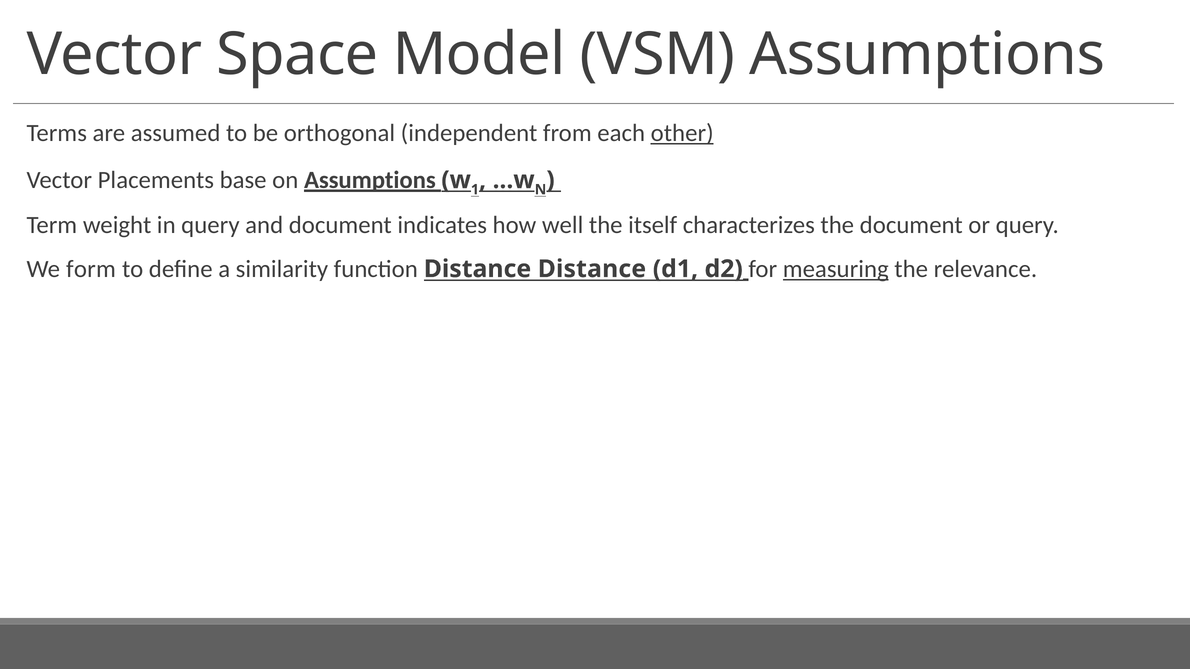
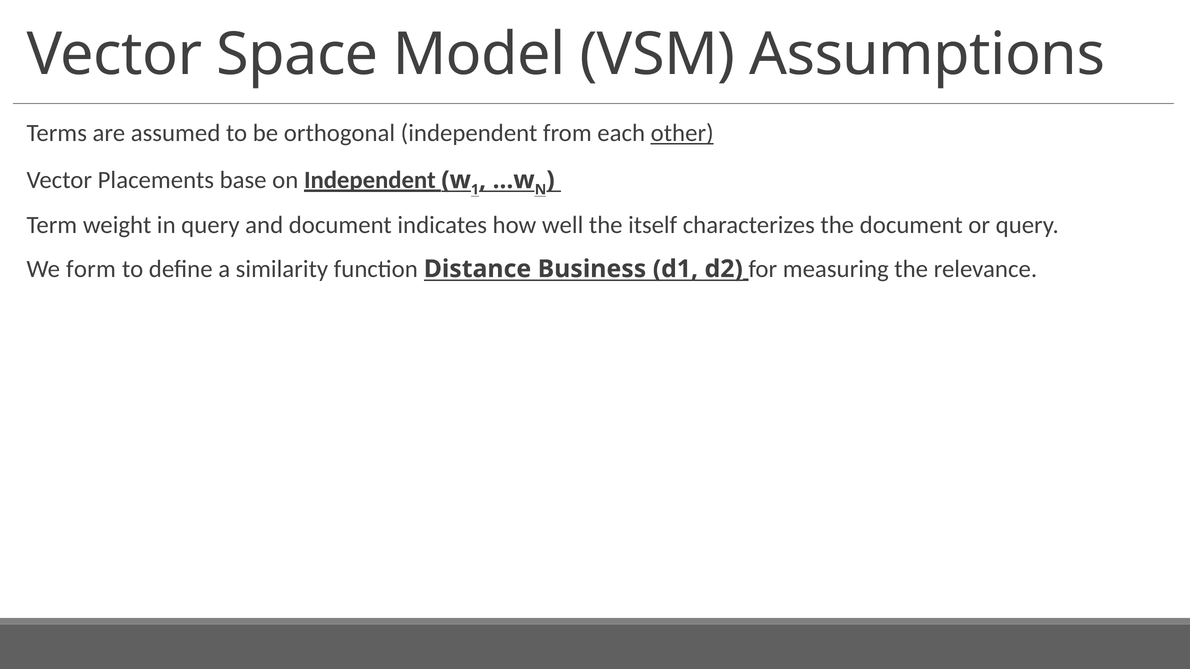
on Assumptions: Assumptions -> Independent (370, 180)
Distance Distance: Distance -> Business (592, 269)
measuring underline: present -> none (836, 269)
